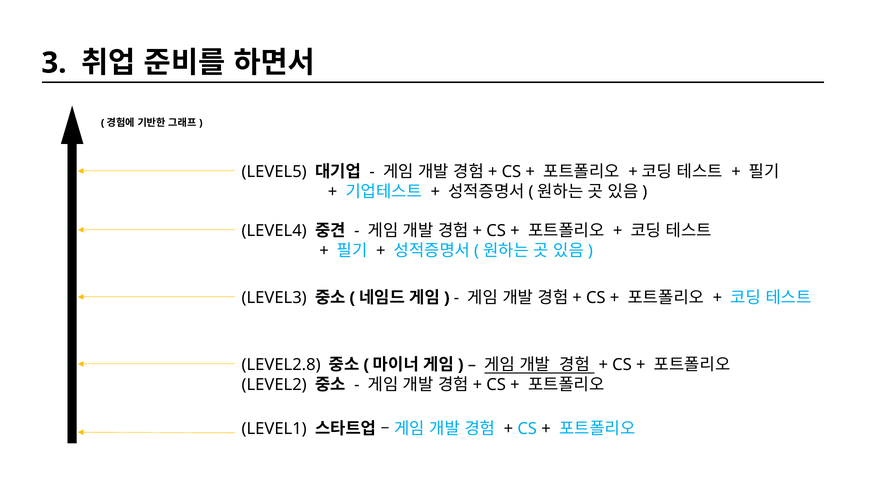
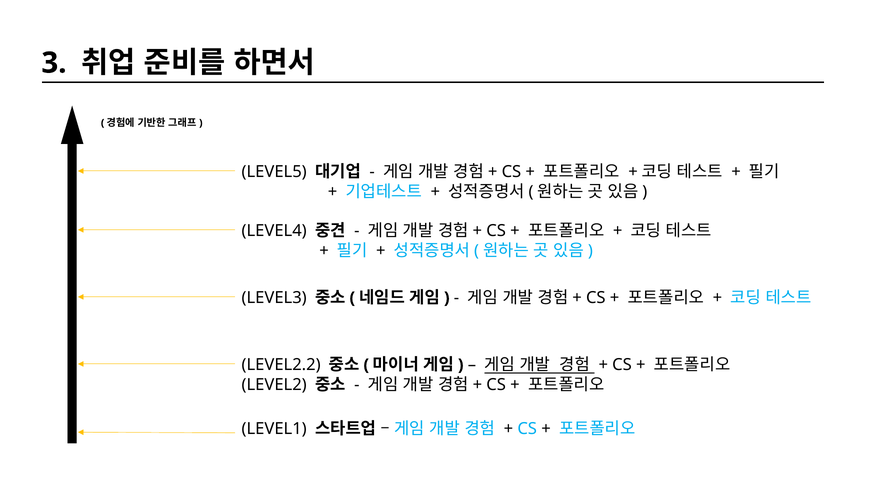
LEVEL2.8: LEVEL2.8 -> LEVEL2.2 (281, 365)
